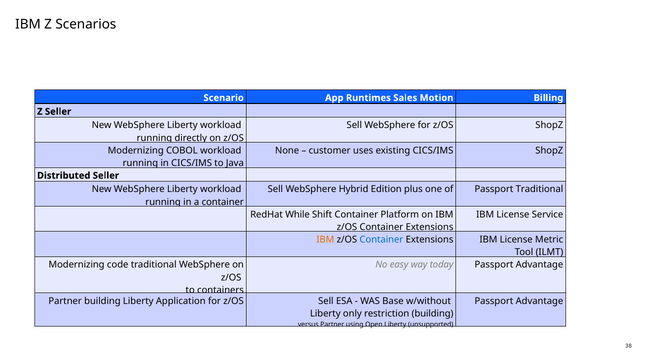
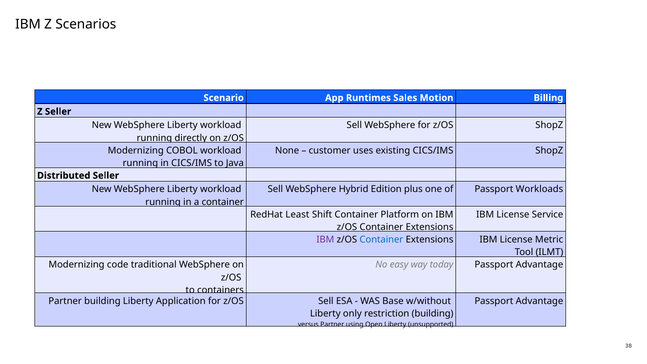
Passport Traditional: Traditional -> Workloads (539, 189)
While: While -> Least (297, 214)
IBM colour: orange -> purple (325, 239)
